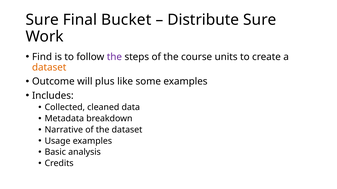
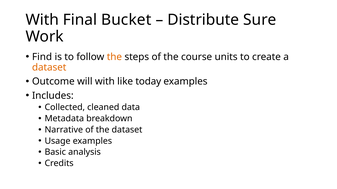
Sure: Sure -> With (42, 20)
the colour: purple -> orange (114, 57)
will plus: plus -> with (105, 82)
some: some -> today (148, 82)
